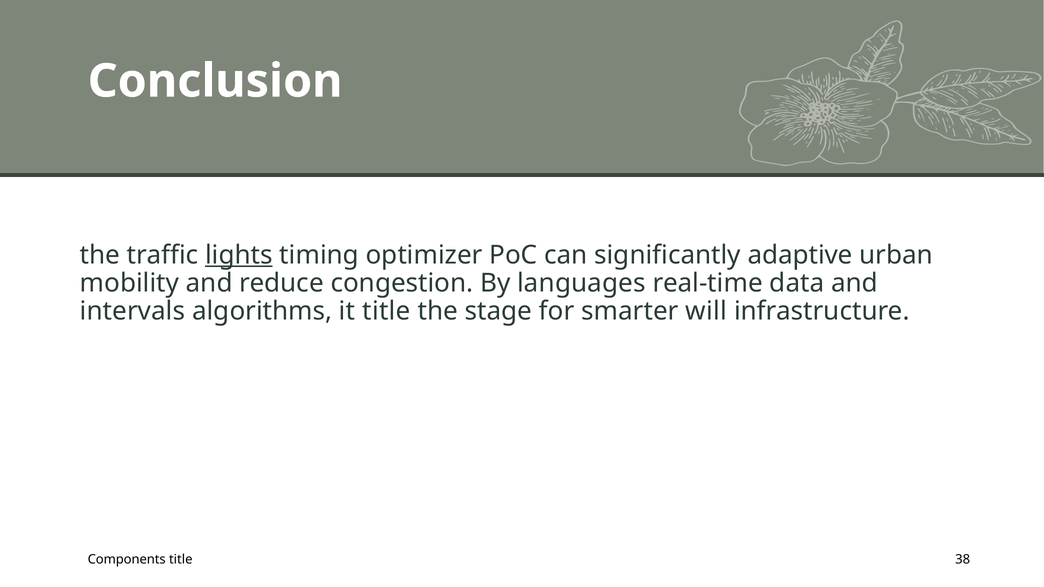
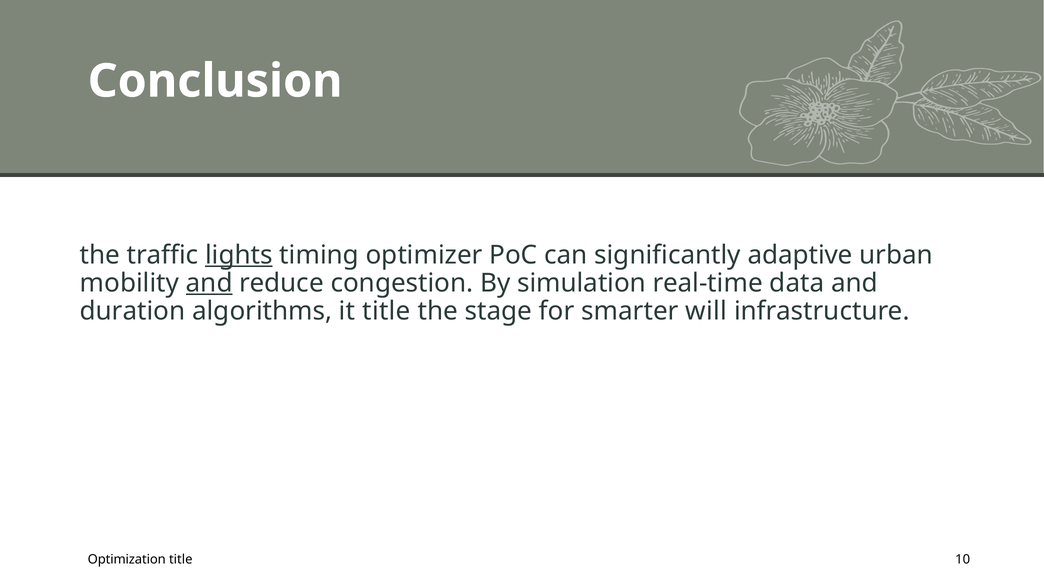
and underline: none -> present (209, 283)
languages: languages -> simulation (582, 283)
intervals: intervals -> duration (133, 311)
Components: Components -> Optimization (127, 560)
38: 38 -> 10 (963, 560)
